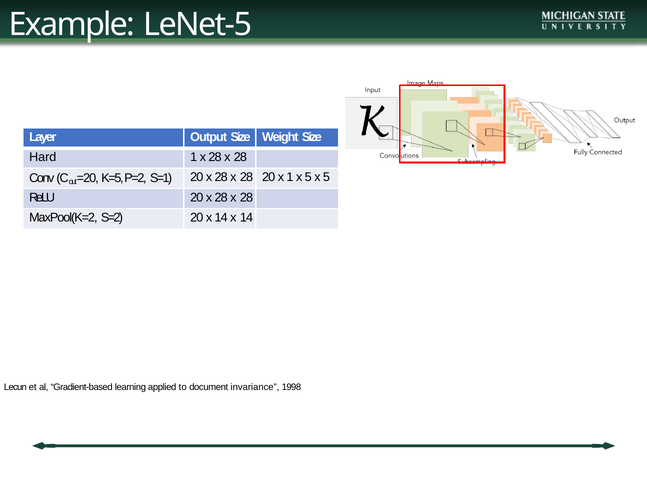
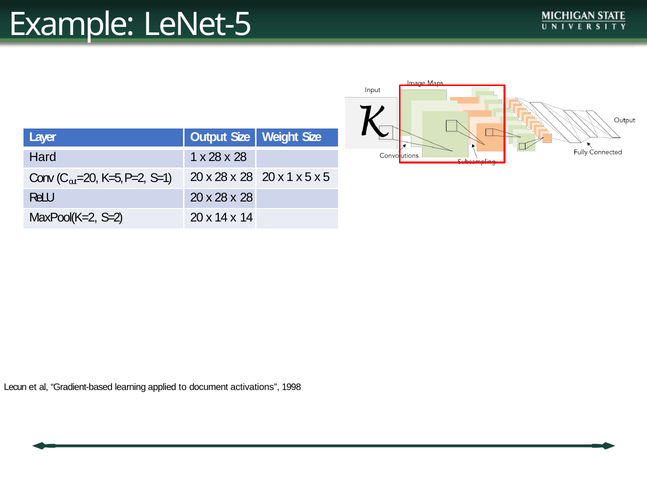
invariance: invariance -> activations (255, 387)
